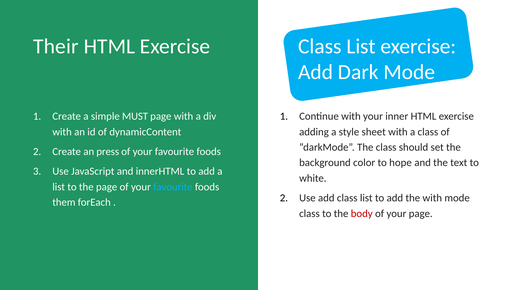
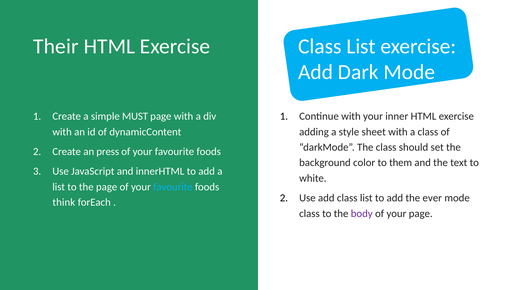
hope: hope -> them (401, 163)
the with: with -> ever (432, 198)
them: them -> think (64, 203)
body colour: red -> purple (362, 214)
